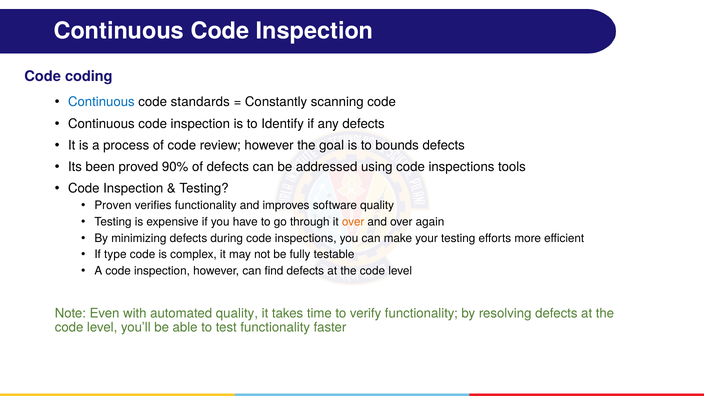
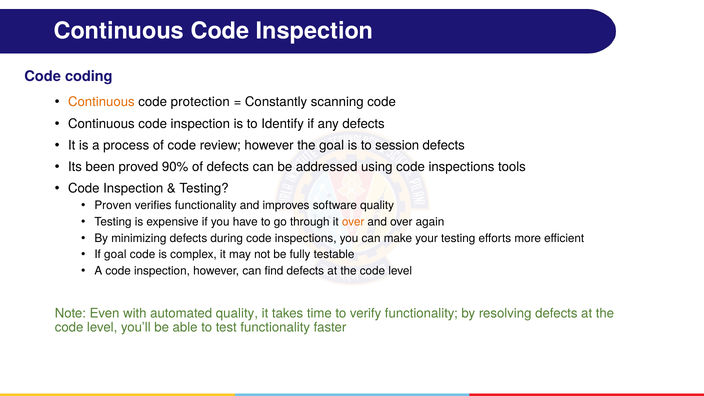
Continuous colour: blue -> orange (101, 102)
standards: standards -> protection (200, 102)
bounds: bounds -> session (397, 145)
If type: type -> goal (115, 254)
